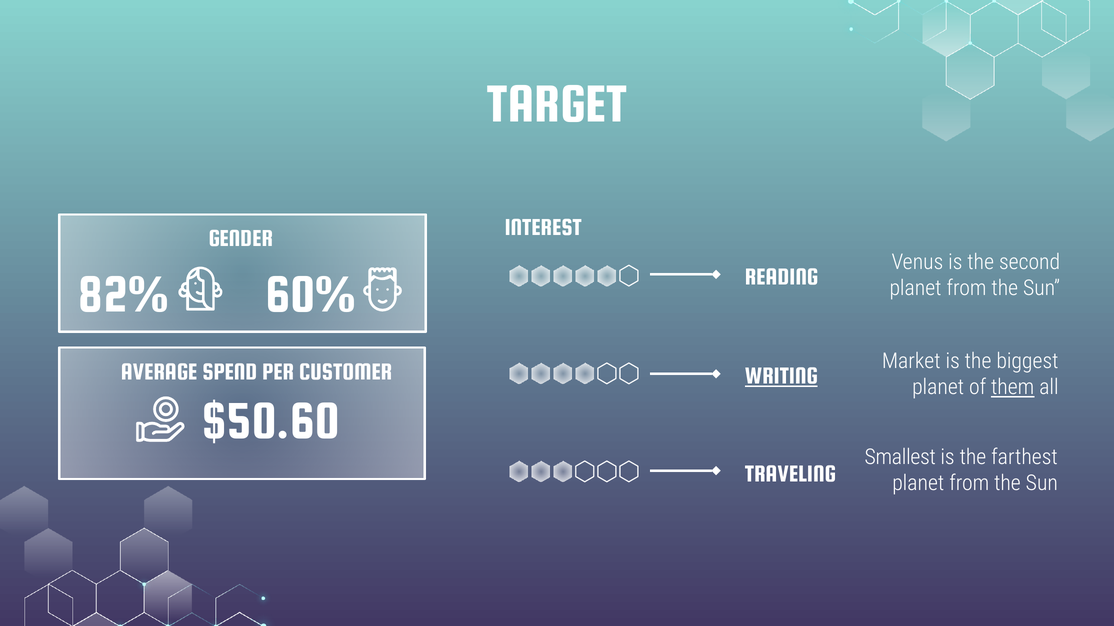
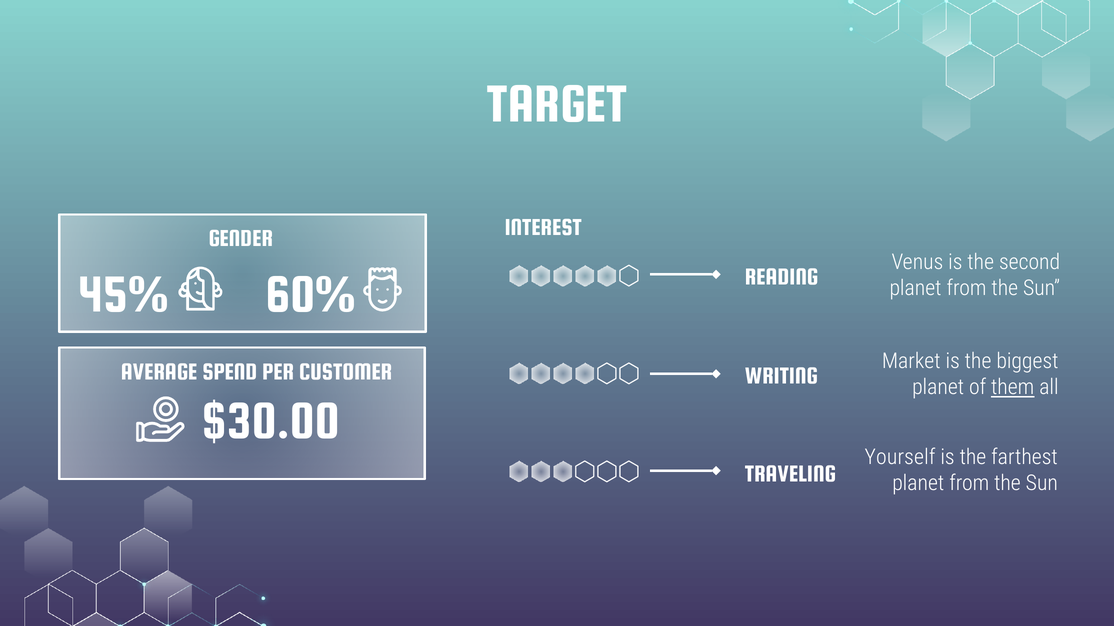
82%: 82% -> 45% (124, 294)
WRITING underline: present -> none (781, 376)
$50.60: $50.60 -> $30.00 (270, 421)
Smallest: Smallest -> Yourself (900, 458)
